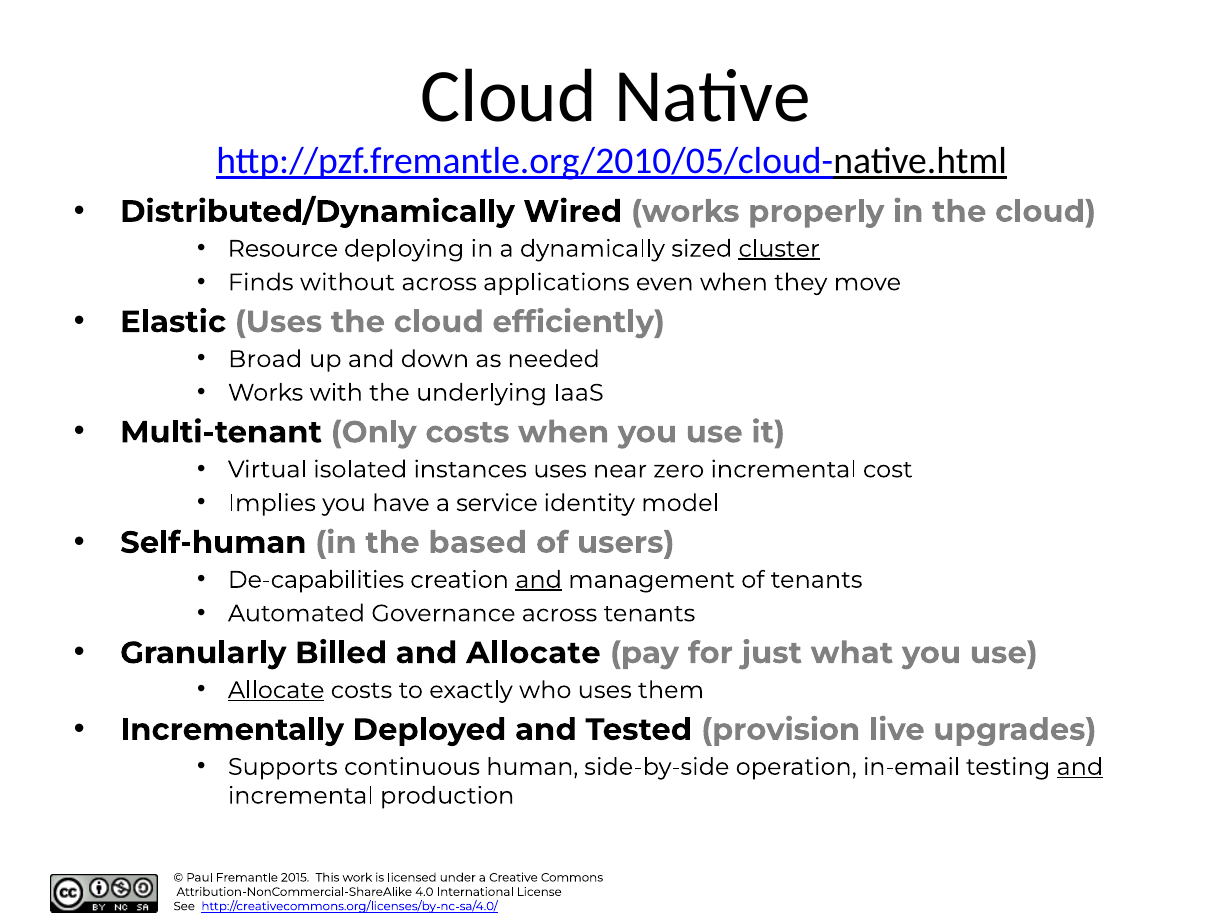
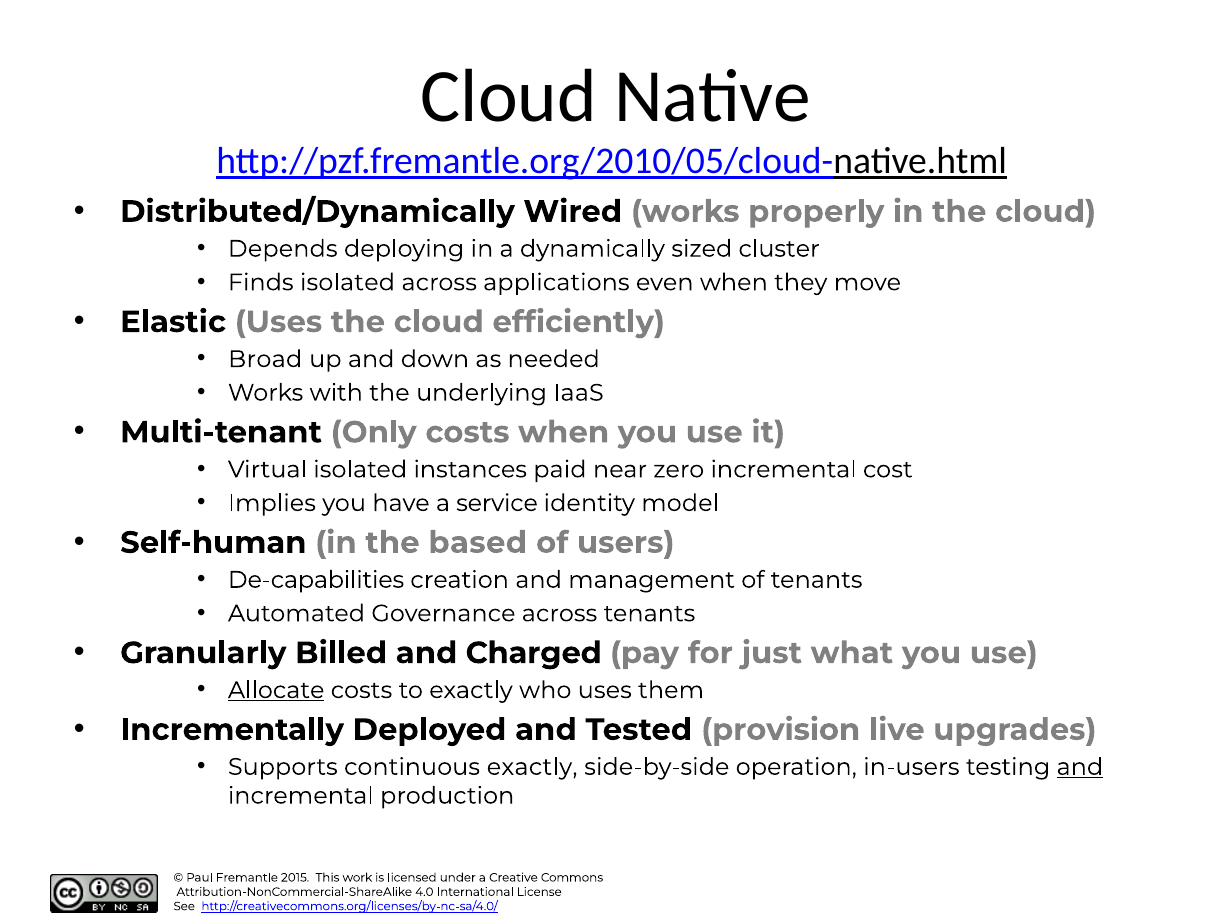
Resource: Resource -> Depends (283, 249)
cluster underline: present -> none (779, 249)
Finds without: without -> isolated (347, 282)
instances uses: uses -> paid (560, 470)
and underline: present -> none (539, 580)
and Allocate: Allocate -> Charged (534, 653)
continuous human: human -> exactly (532, 767)
in-email: in-email -> in-users (911, 767)
